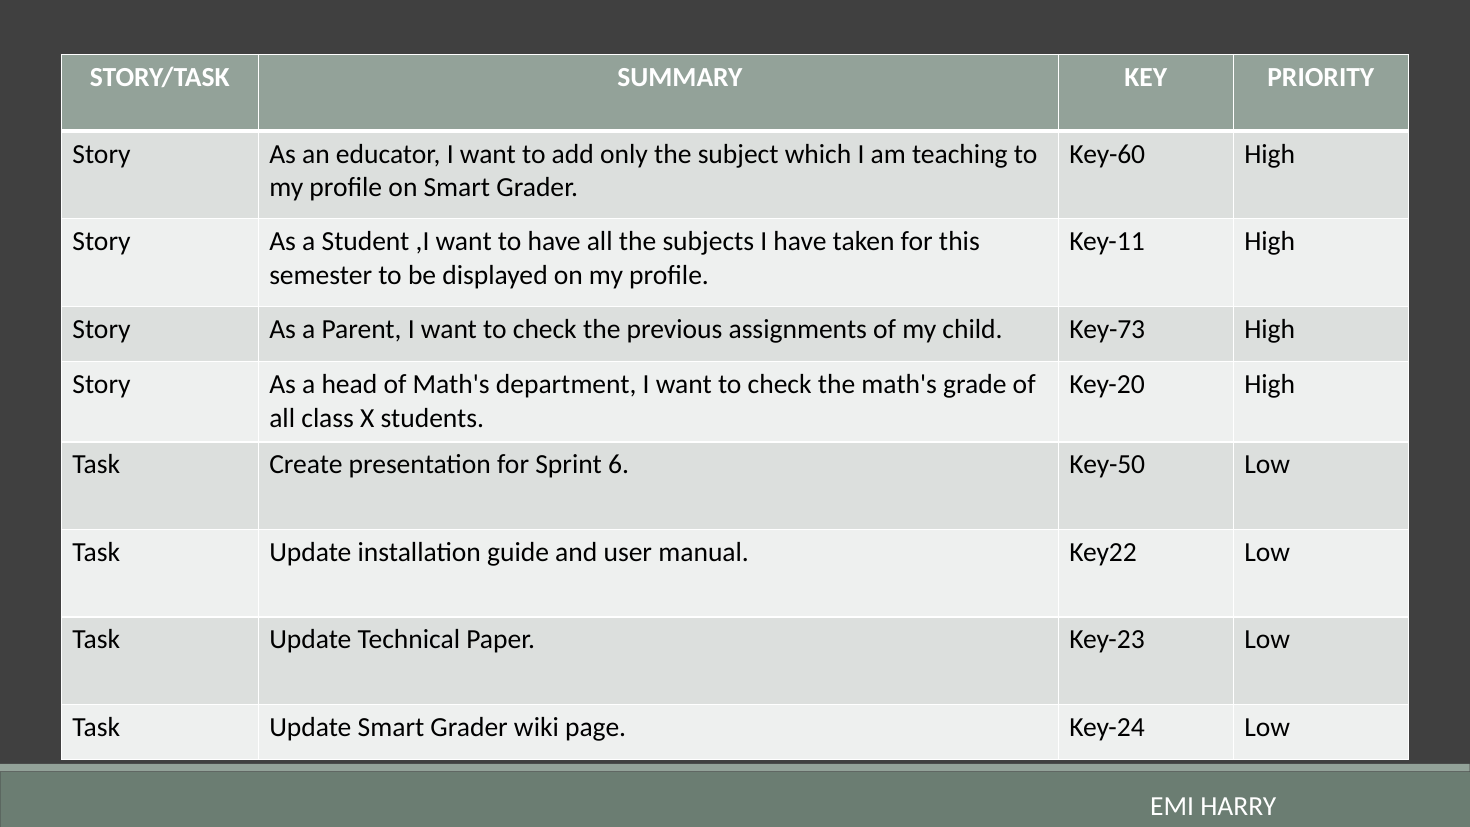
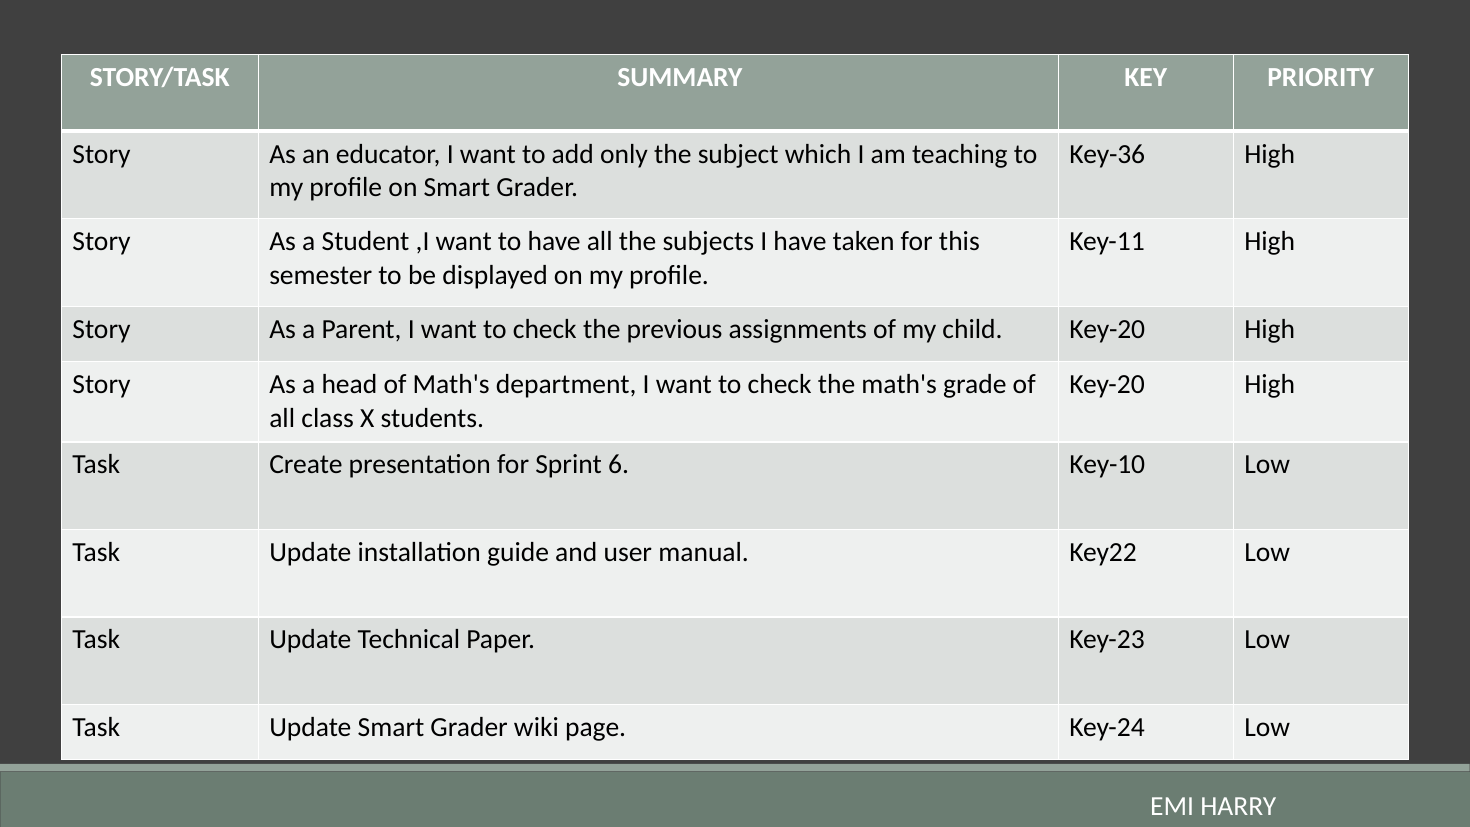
Key-60: Key-60 -> Key-36 (1107, 154)
child Key-73: Key-73 -> Key-20 (1107, 329)
Key-50: Key-50 -> Key-10 (1107, 465)
